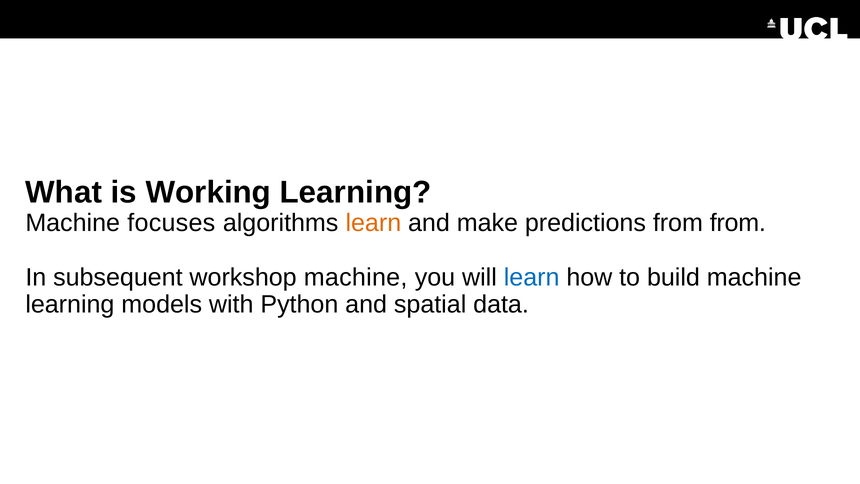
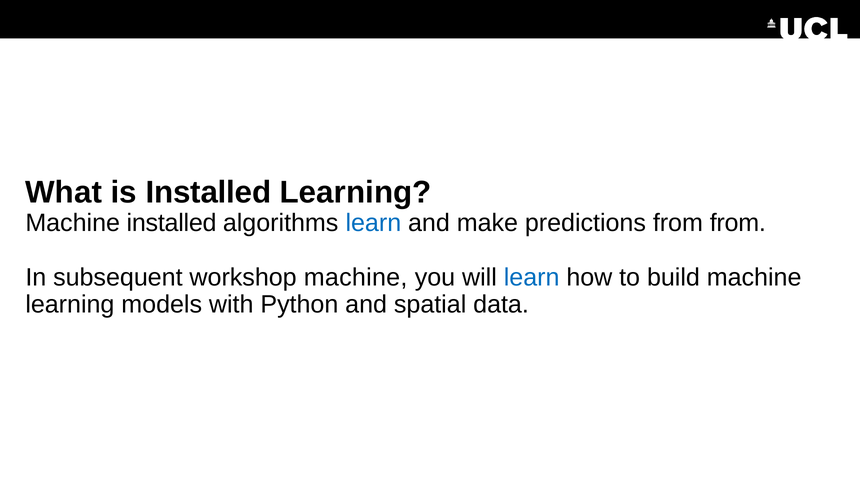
is Working: Working -> Installed (208, 192)
Machine focuses: focuses -> installed (172, 223)
learn colour: orange -> blue (373, 223)
